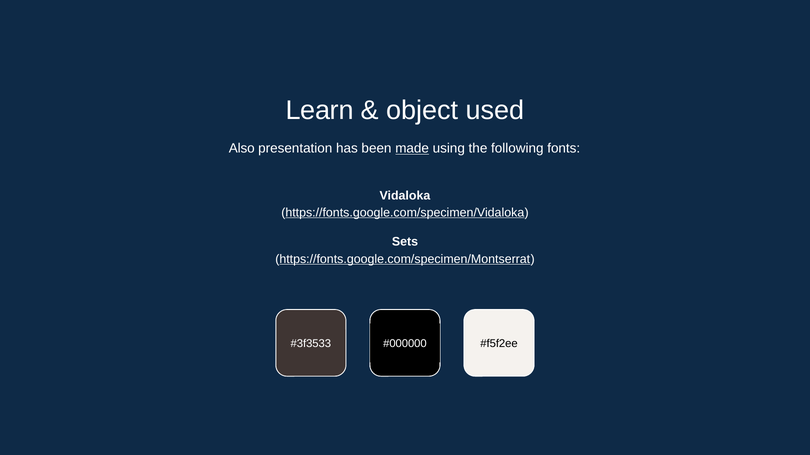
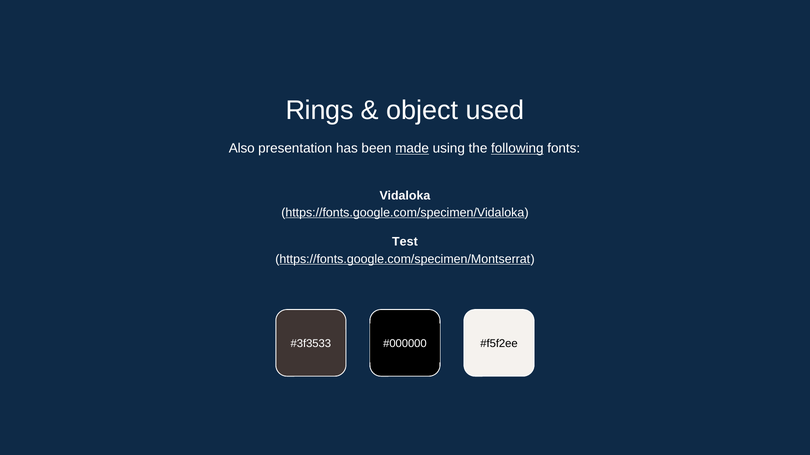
Learn: Learn -> Rings (320, 111)
following underline: none -> present (517, 149)
Sets: Sets -> Test (405, 242)
